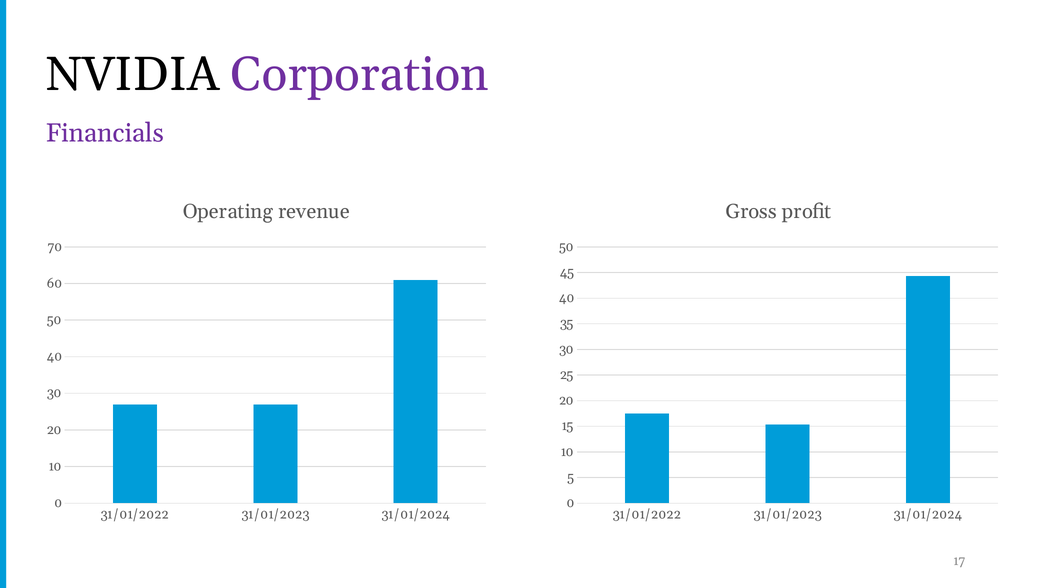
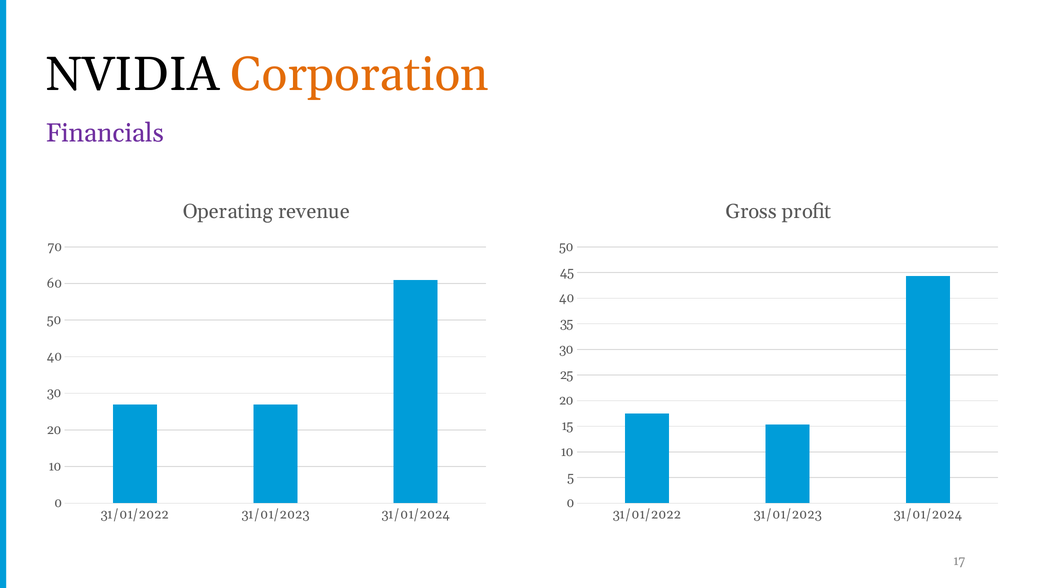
Corporation colour: purple -> orange (360, 74)
